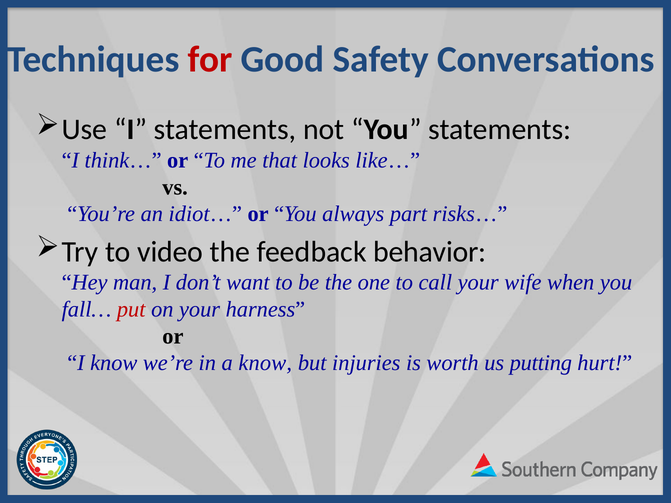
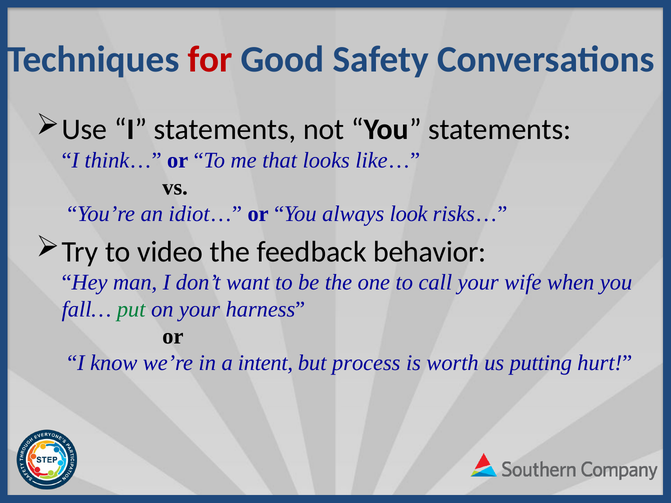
part: part -> look (409, 214)
put colour: red -> green (131, 310)
a know: know -> intent (265, 363)
injuries: injuries -> process (366, 363)
